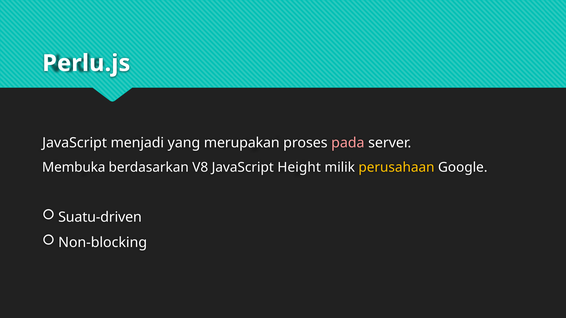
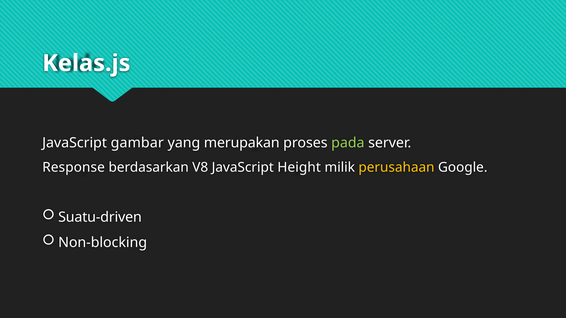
Perlu.js: Perlu.js -> Kelas.js (86, 63)
menjadi: menjadi -> gambar (137, 143)
pada colour: pink -> light green (348, 143)
Membuka: Membuka -> Response (74, 168)
